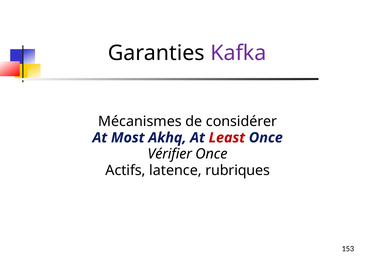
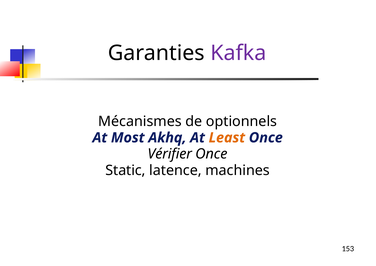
considérer: considérer -> optionnels (241, 121)
Least colour: red -> orange (227, 138)
Actifs: Actifs -> Static (125, 170)
rubriques: rubriques -> machines (238, 170)
